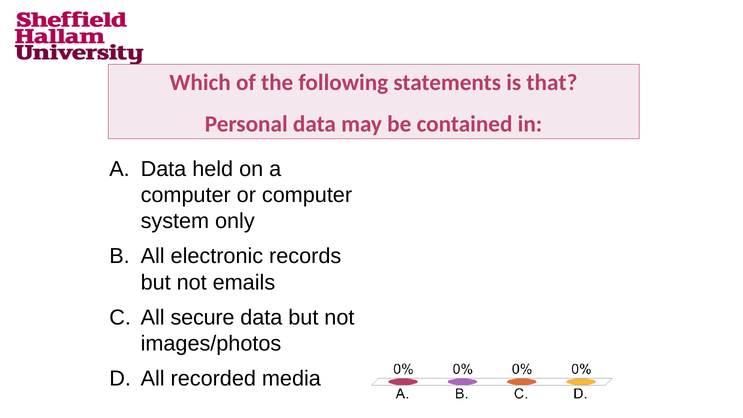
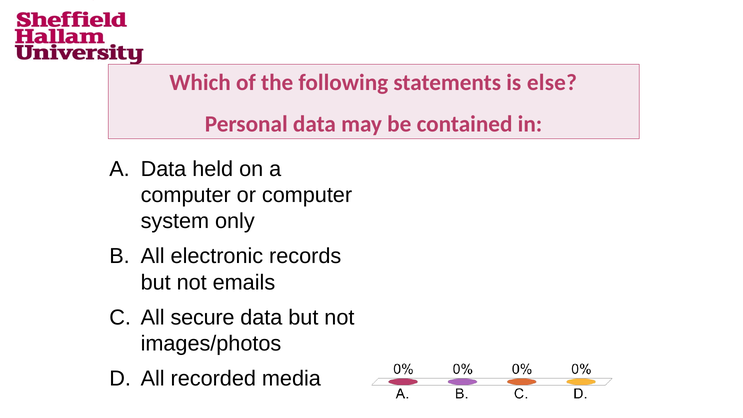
that: that -> else (552, 82)
